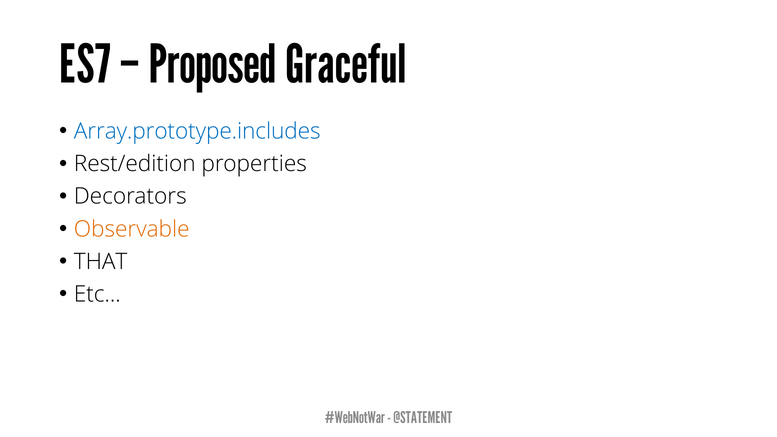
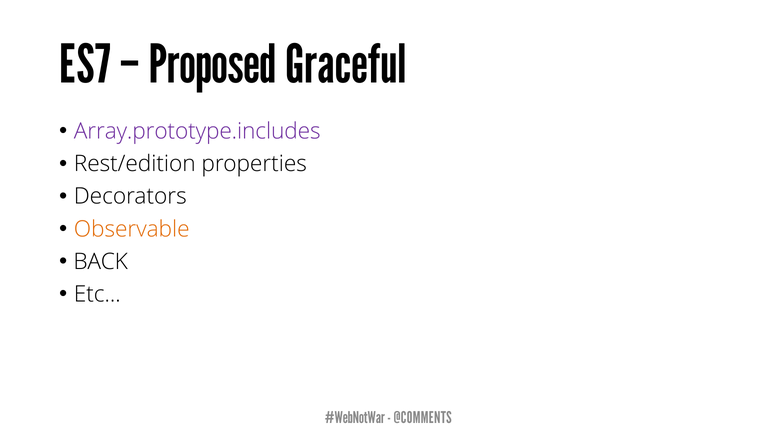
Array.prototype.includes colour: blue -> purple (197, 131)
THAT: THAT -> BACK (101, 262)
@STATEMENT: @STATEMENT -> @COMMENTS (423, 418)
